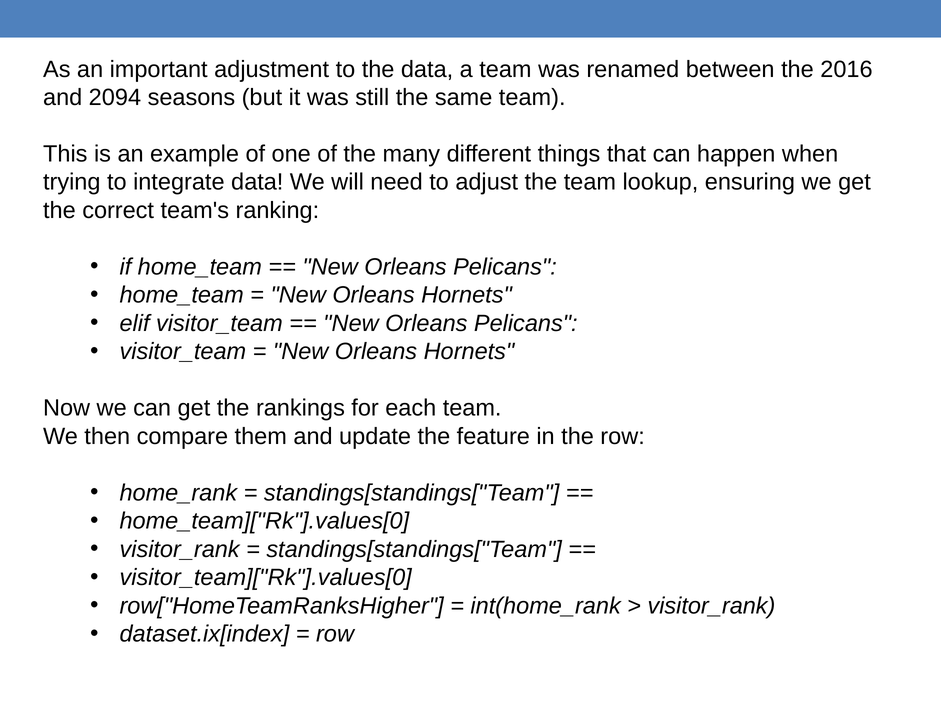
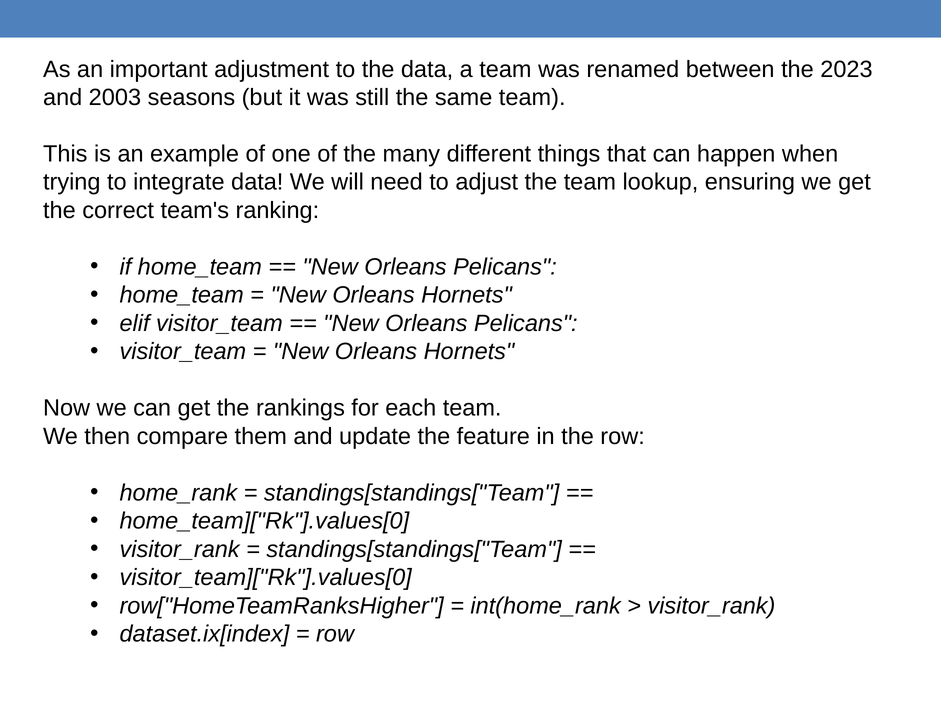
2016: 2016 -> 2023 (846, 69)
2094: 2094 -> 2003 (115, 97)
